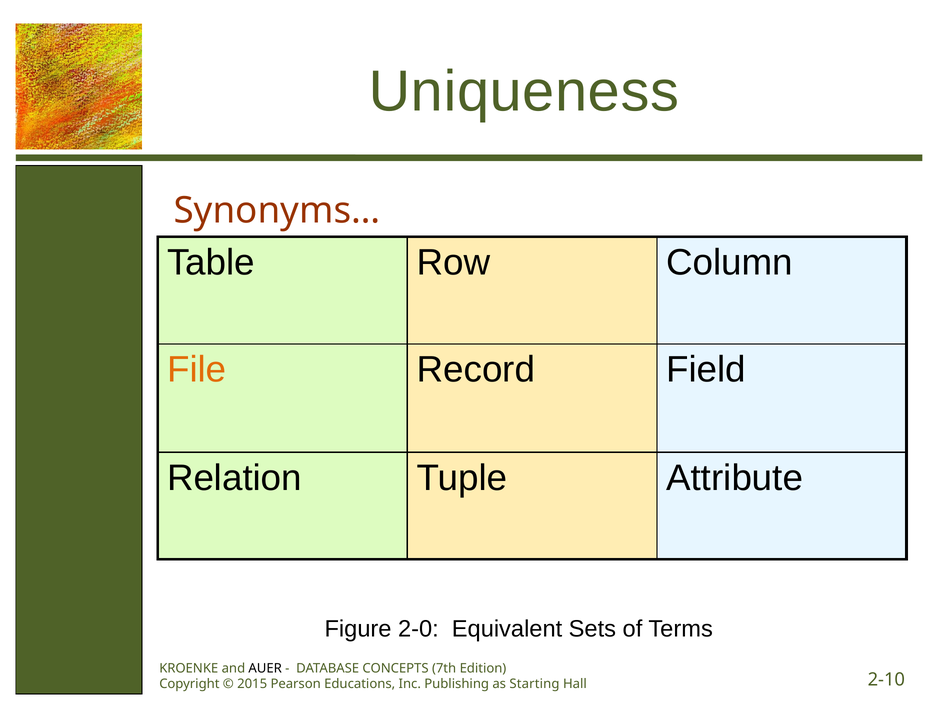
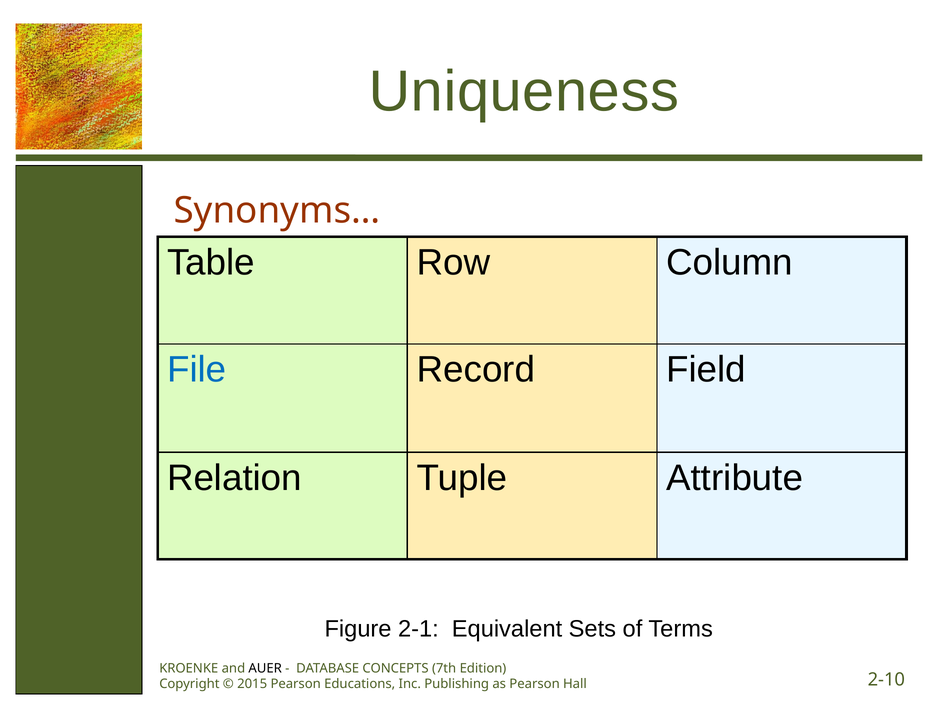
File colour: orange -> blue (197, 369)
2-0: 2-0 -> 2-1 (418, 629)
as Starting: Starting -> Pearson (535, 684)
